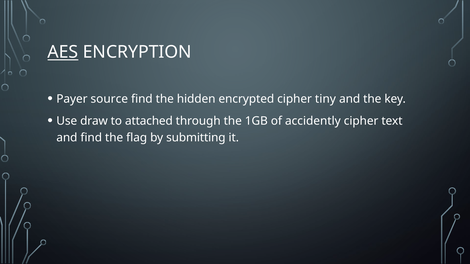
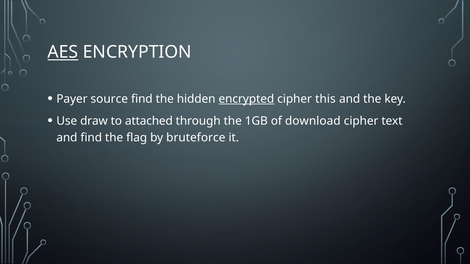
encrypted underline: none -> present (246, 99)
tiny: tiny -> this (325, 99)
accidently: accidently -> download (313, 121)
submitting: submitting -> bruteforce (196, 138)
